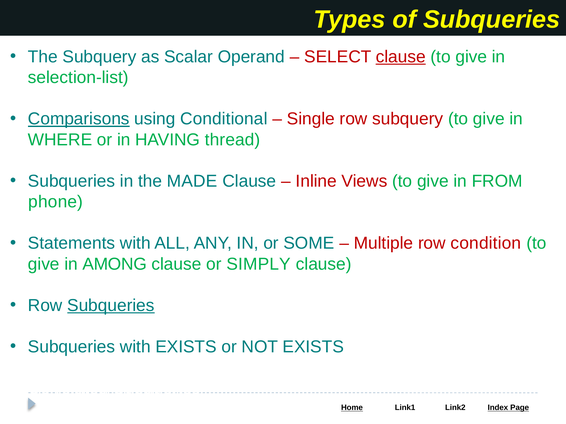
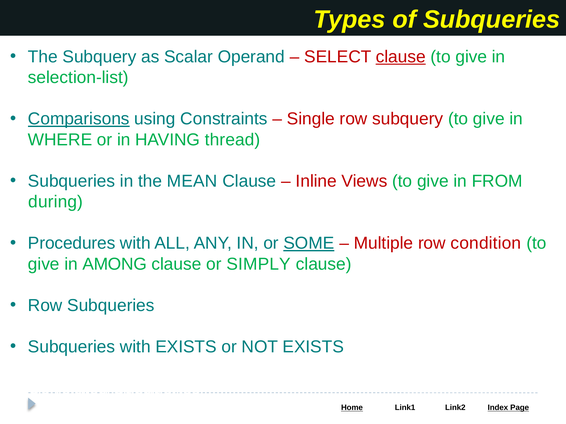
Conditional: Conditional -> Constraints (224, 119)
MADE: MADE -> MEAN (192, 181)
phone: phone -> during (56, 202)
Statements: Statements -> Procedures (72, 244)
SOME underline: none -> present (309, 244)
Subqueries underline: present -> none (111, 306)
